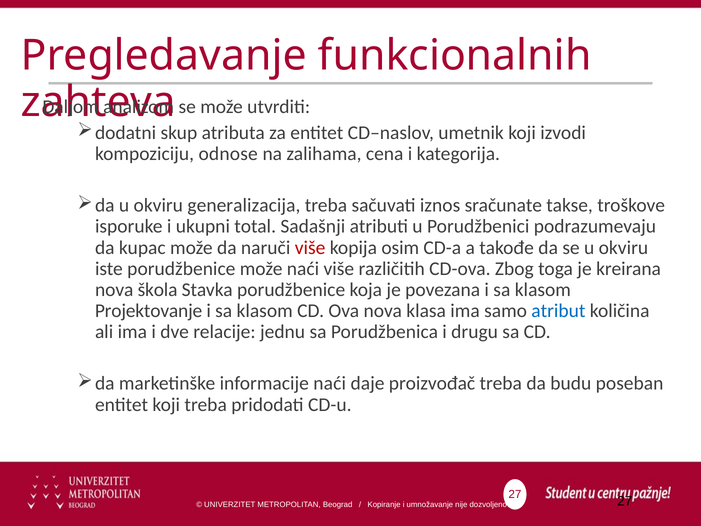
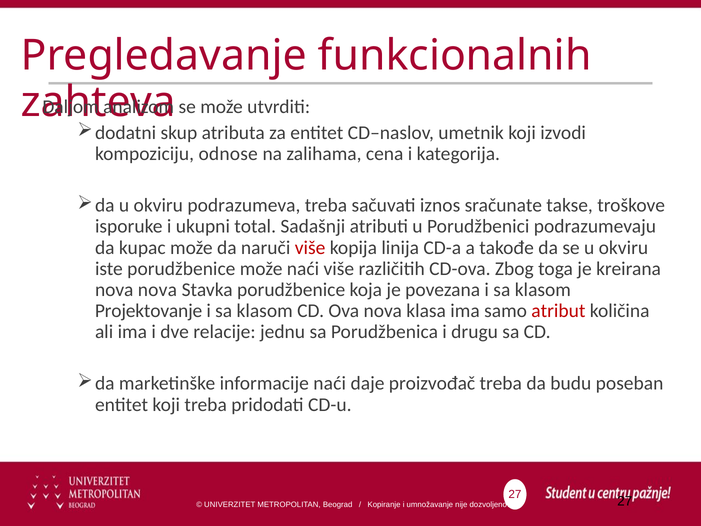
generalizacija: generalizacija -> podrazumeva (244, 205)
osim: osim -> linija (400, 247)
nova škola: škola -> nova (157, 290)
atribut colour: blue -> red (558, 311)
